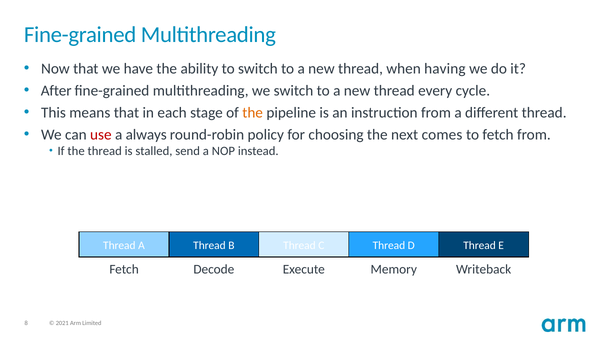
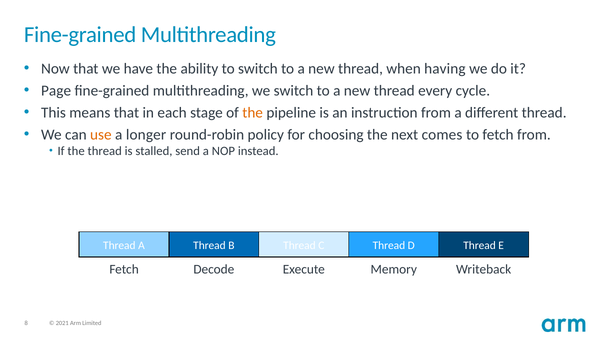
After: After -> Page (56, 91)
use colour: red -> orange (101, 135)
always: always -> longer (146, 135)
